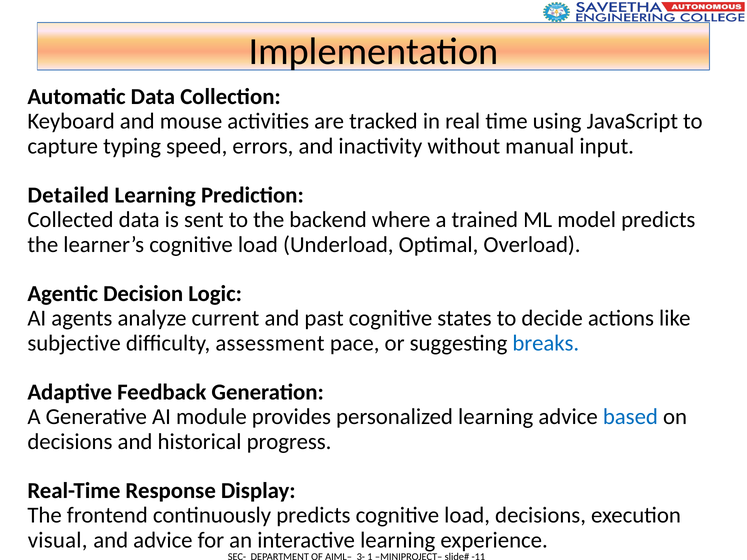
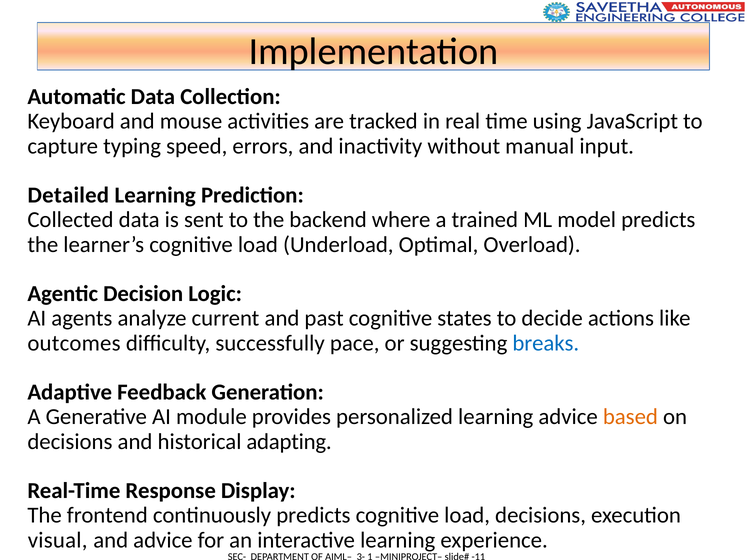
subjective: subjective -> outcomes (74, 343)
assessment: assessment -> successfully (270, 343)
based colour: blue -> orange (630, 417)
progress: progress -> adapting (289, 442)
